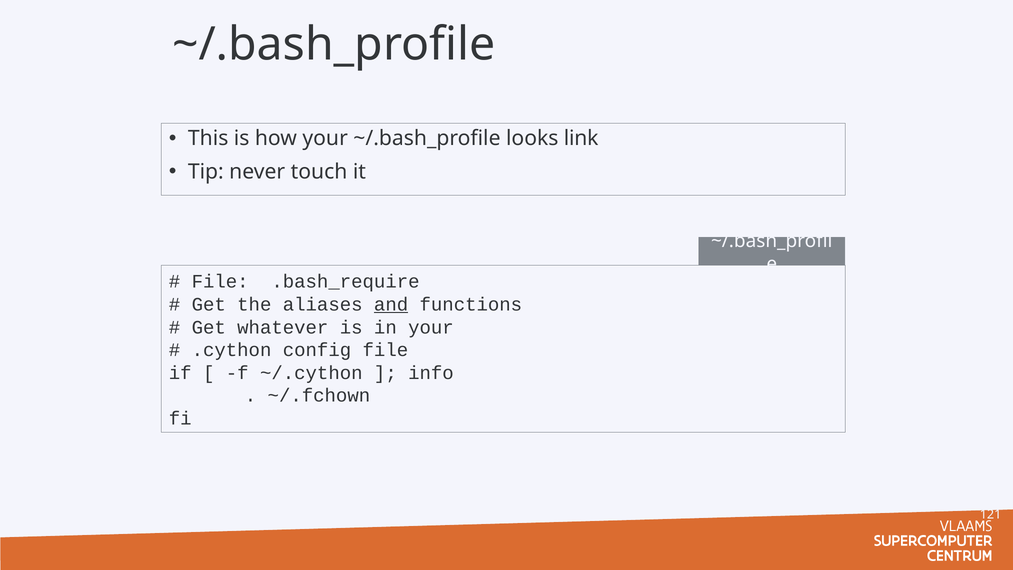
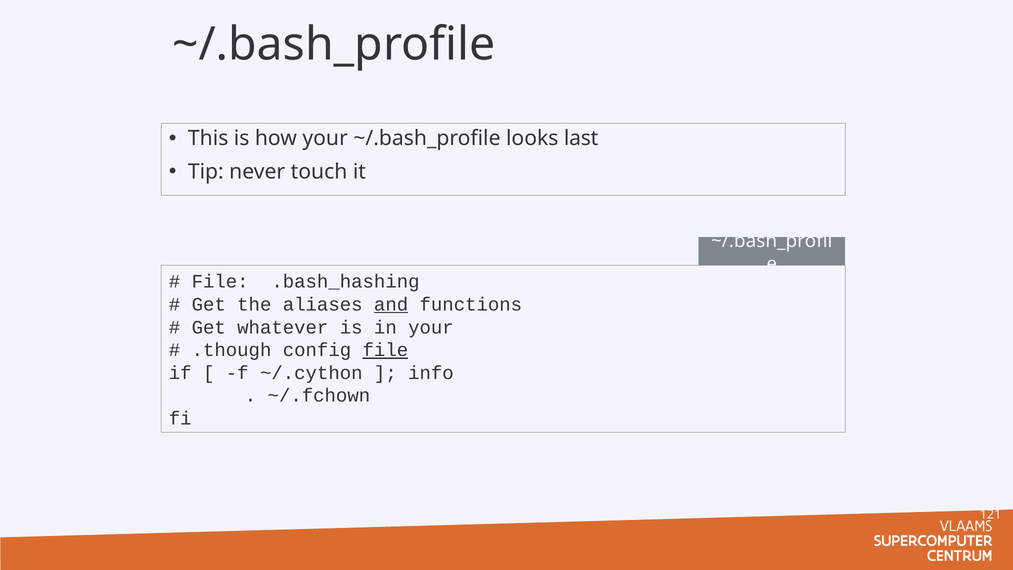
link: link -> last (581, 138)
.bash_require: .bash_require -> .bash_hashing (345, 282)
.cython: .cython -> .though (232, 350)
file underline: none -> present (385, 350)
